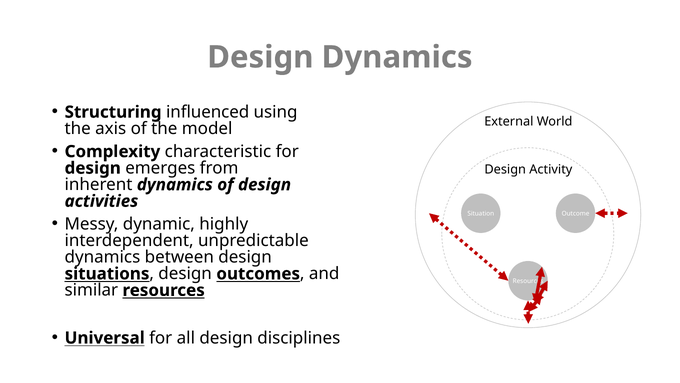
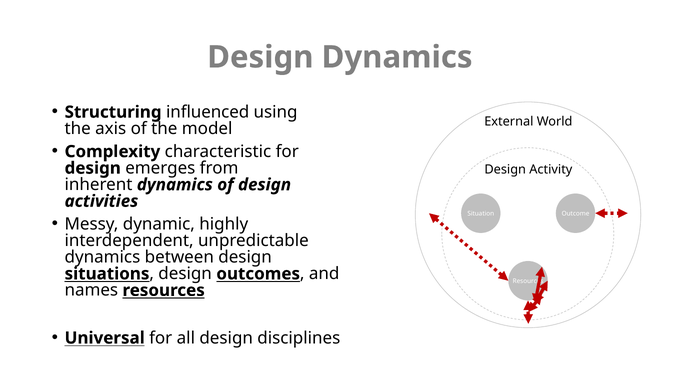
similar: similar -> names (91, 290)
